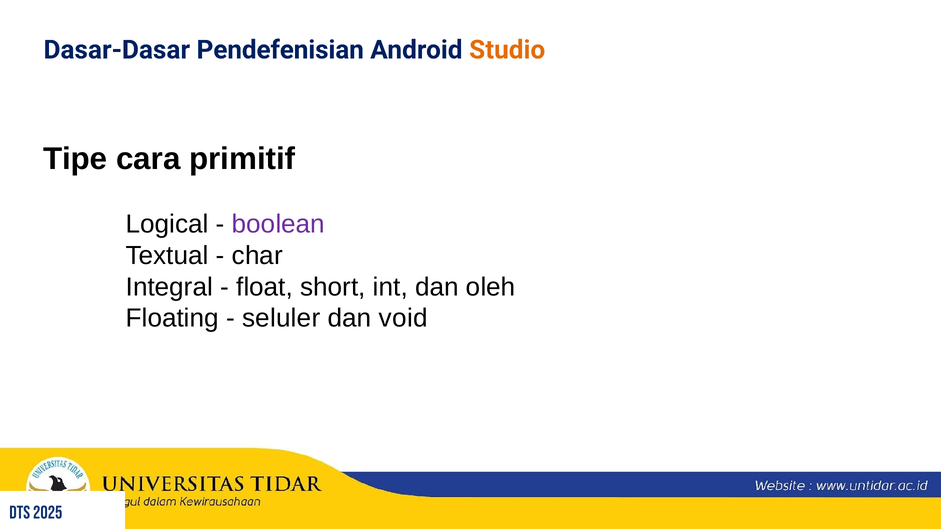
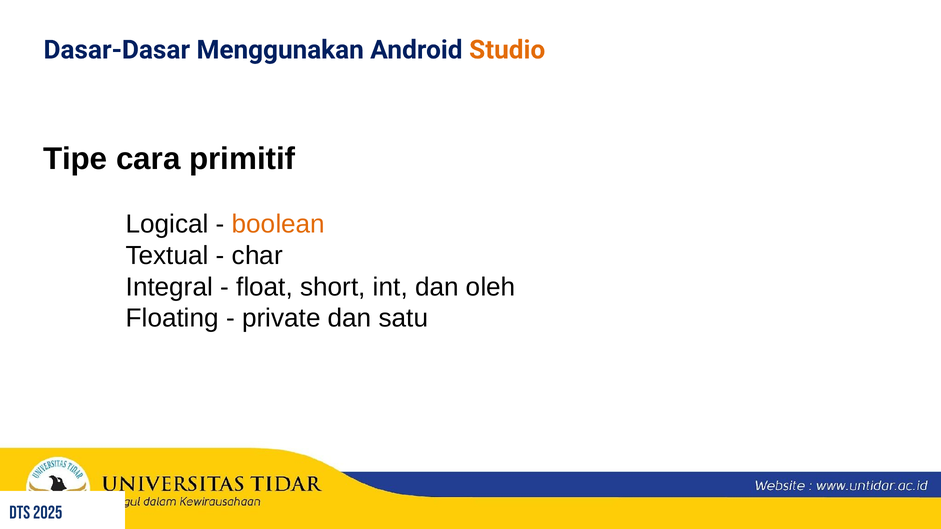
Pendefenisian: Pendefenisian -> Menggunakan (280, 50)
boolean colour: purple -> orange (278, 224)
seluler: seluler -> private (281, 318)
void: void -> satu (403, 318)
